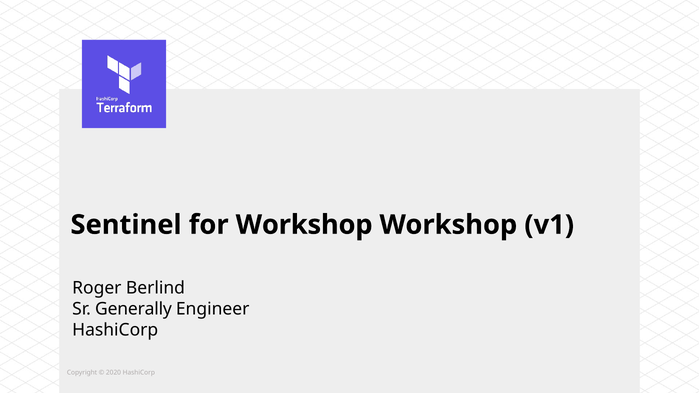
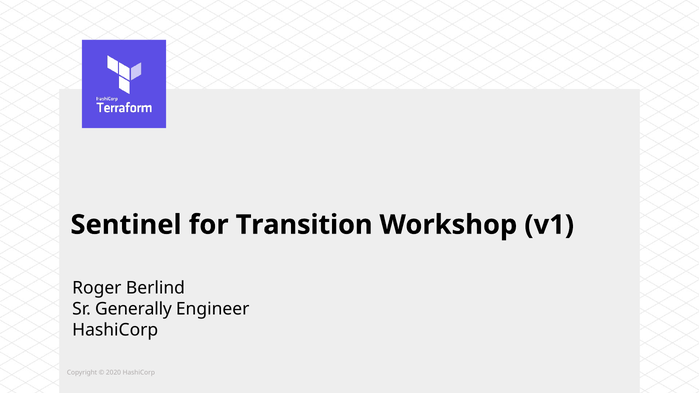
for Workshop: Workshop -> Transition (304, 225)
